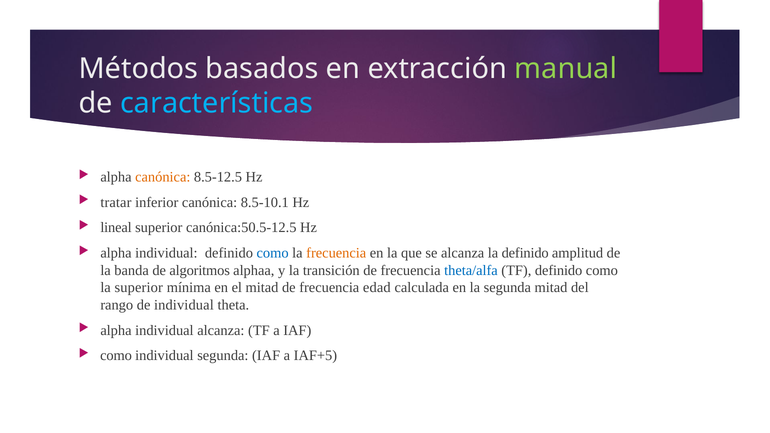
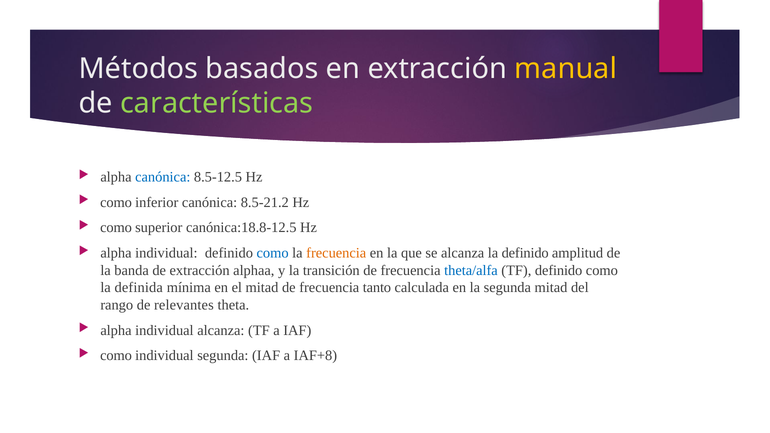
manual colour: light green -> yellow (566, 69)
características colour: light blue -> light green (217, 103)
canónica colour: orange -> blue (163, 177)
tratar: tratar -> como (116, 202)
8.5-10.1: 8.5-10.1 -> 8.5-21.2 (265, 202)
lineal: lineal -> como (116, 228)
canónica:50.5-12.5: canónica:50.5-12.5 -> canónica:18.8-12.5 (241, 228)
de algoritmos: algoritmos -> extracción (200, 270)
la superior: superior -> definida (139, 288)
edad: edad -> tanto (377, 288)
de individual: individual -> relevantes (184, 305)
IAF+5: IAF+5 -> IAF+8 (315, 356)
